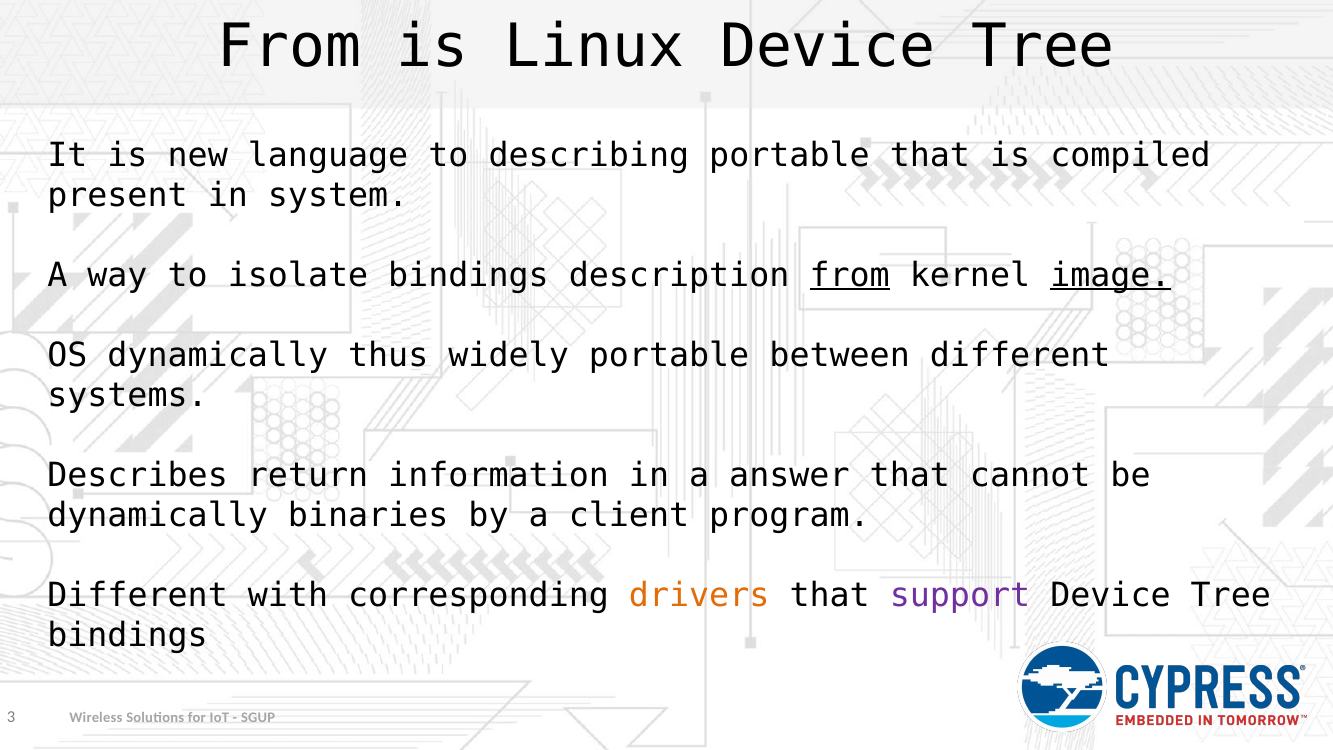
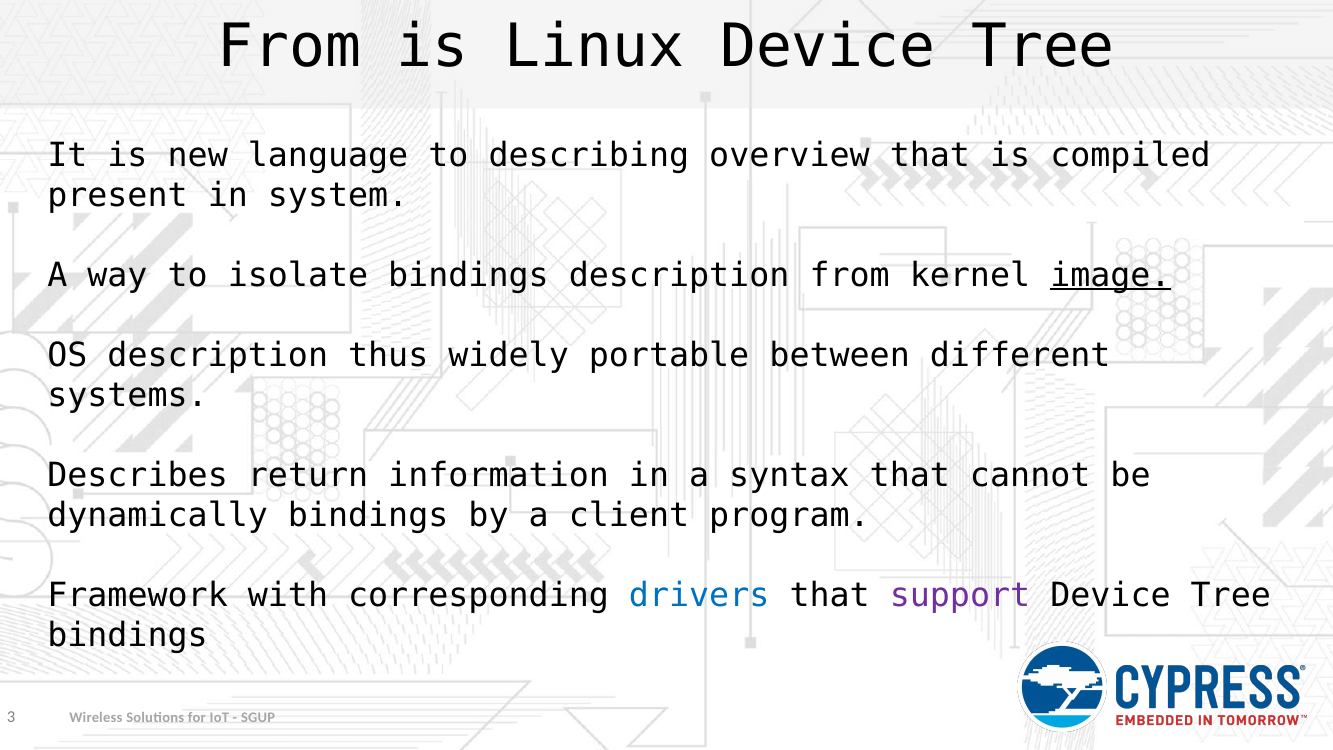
describing portable: portable -> overview (789, 155)
from underline: present -> none (850, 275)
OS dynamically: dynamically -> description (218, 355)
answer: answer -> syntax (789, 475)
dynamically binaries: binaries -> bindings (368, 515)
Different: Different -> Framework (138, 595)
drivers colour: orange -> blue (699, 595)
